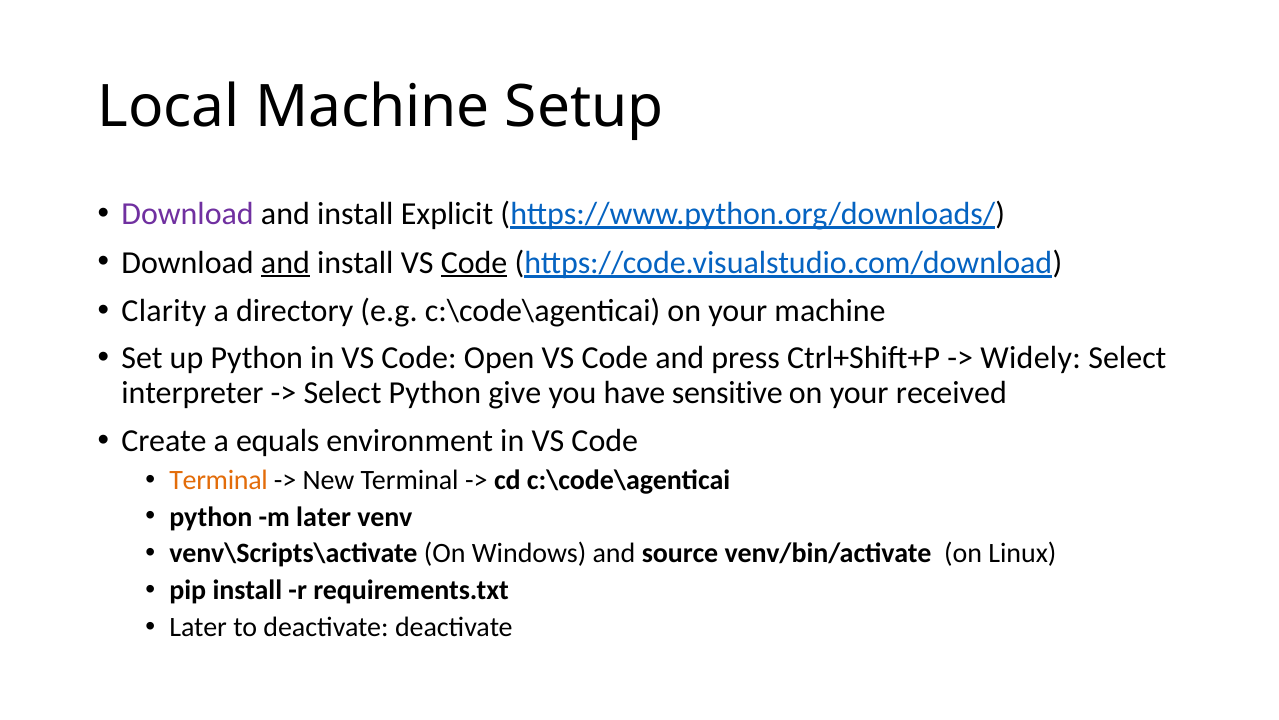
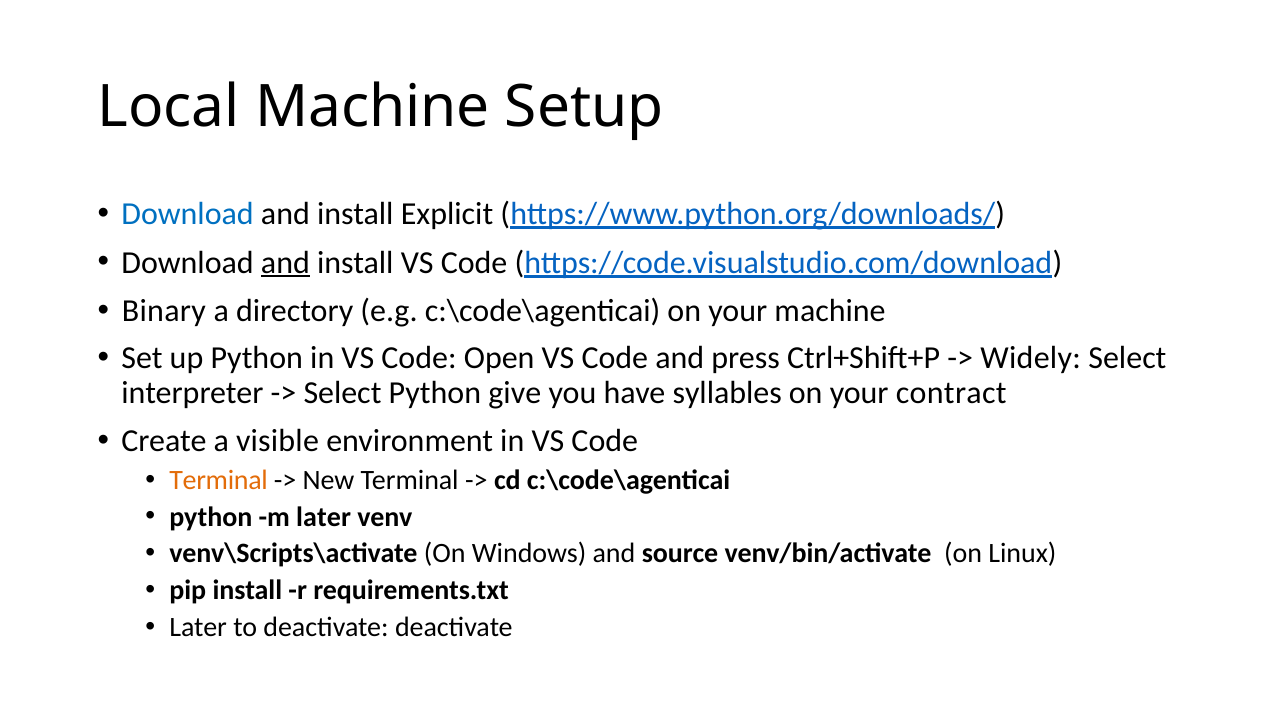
Download colour: purple -> blue (188, 214)
Code underline: present -> none (474, 262)
Clarity: Clarity -> Binary (164, 310)
sensitive: sensitive -> syllables (727, 393)
received: received -> contract (951, 393)
equals: equals -> visible (277, 441)
